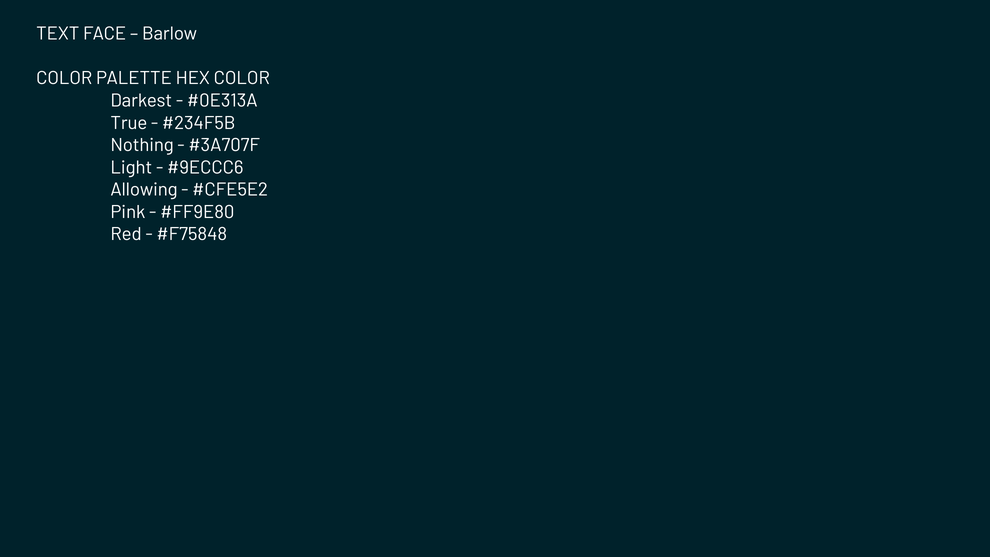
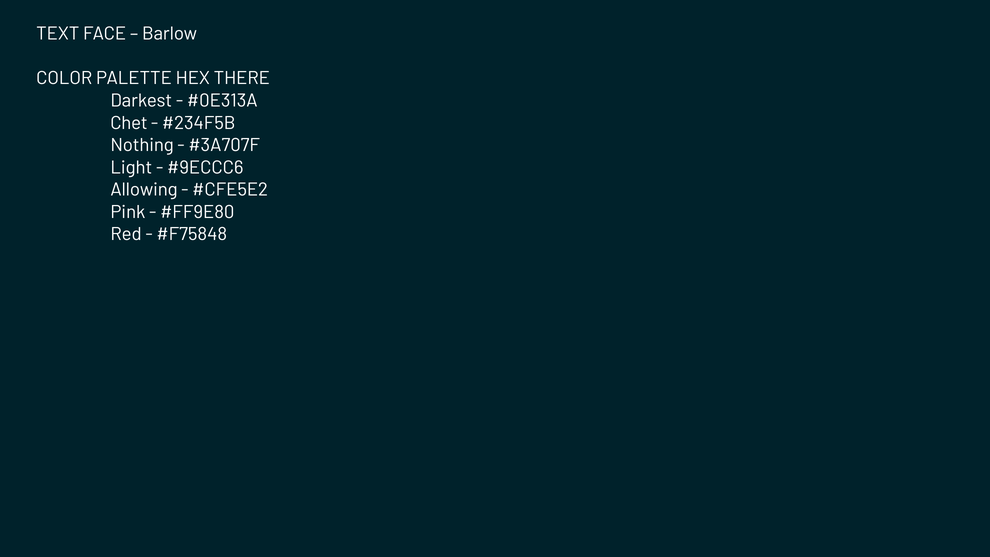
HEX COLOR: COLOR -> THERE (242, 78)
True: True -> Chet (129, 123)
